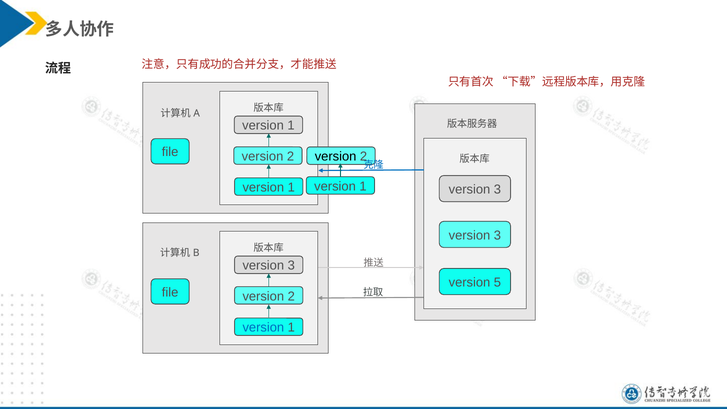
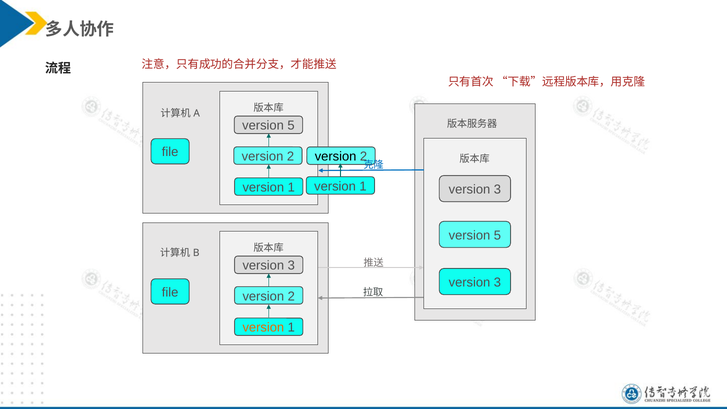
1: 1 -> 5 (291, 126)
3: 3 -> 5 (497, 235)
5: 5 -> 3 (497, 282)
version colour: blue -> orange (263, 328)
